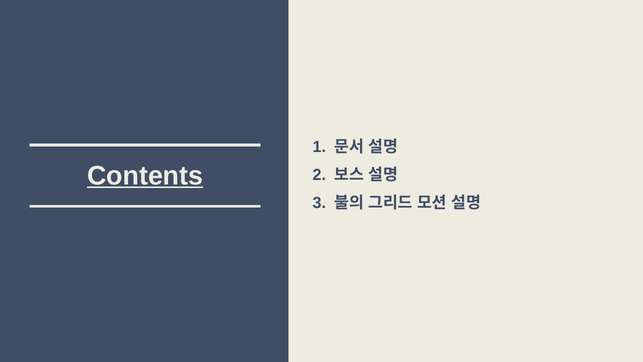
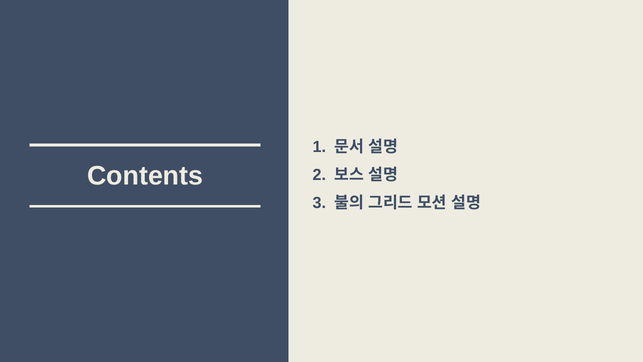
Contents underline: present -> none (145, 176)
